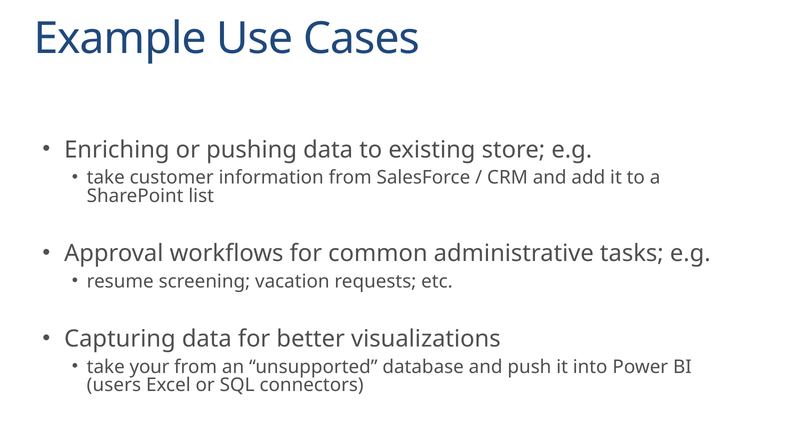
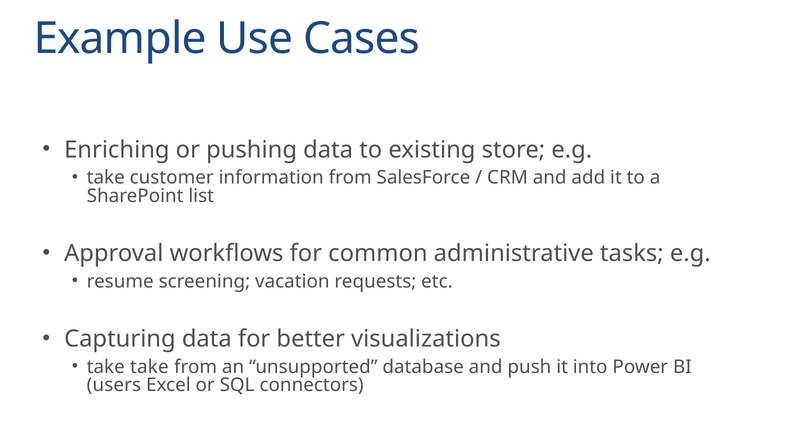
take your: your -> take (149, 367)
